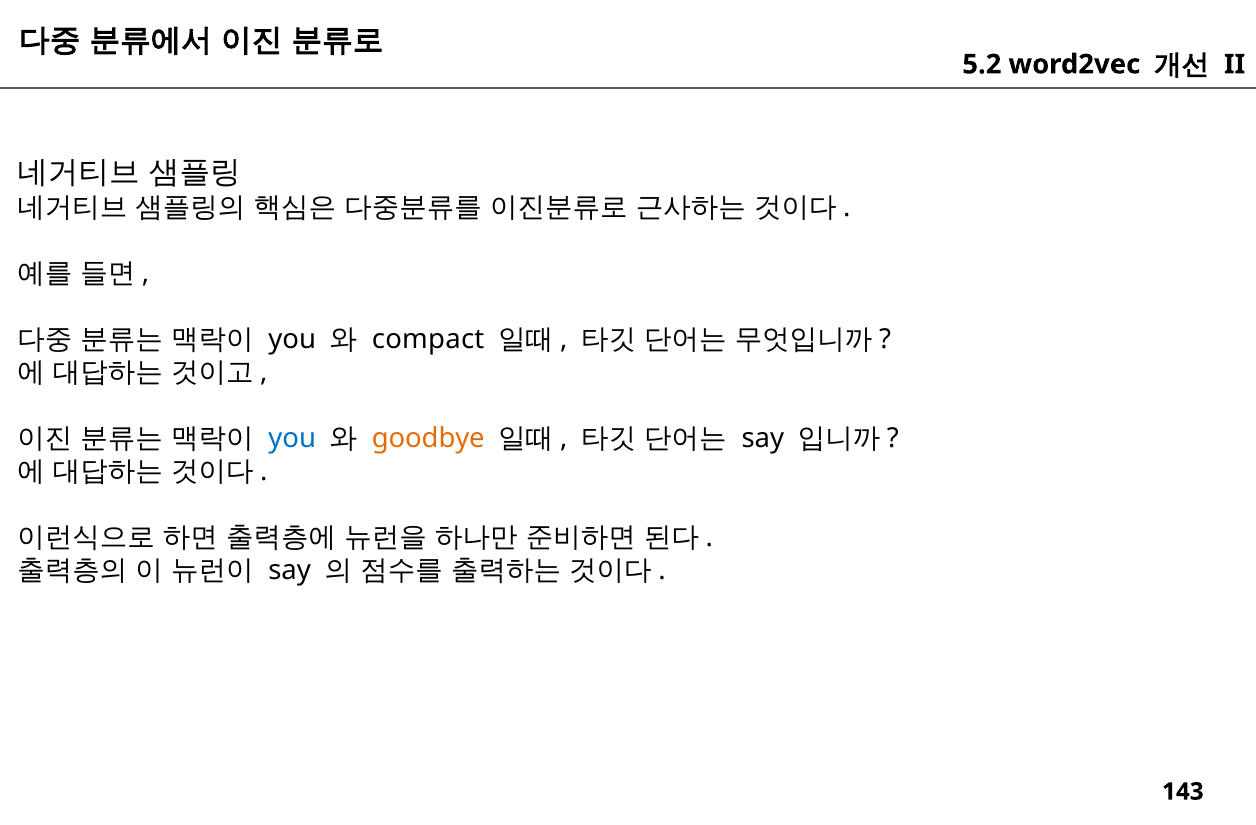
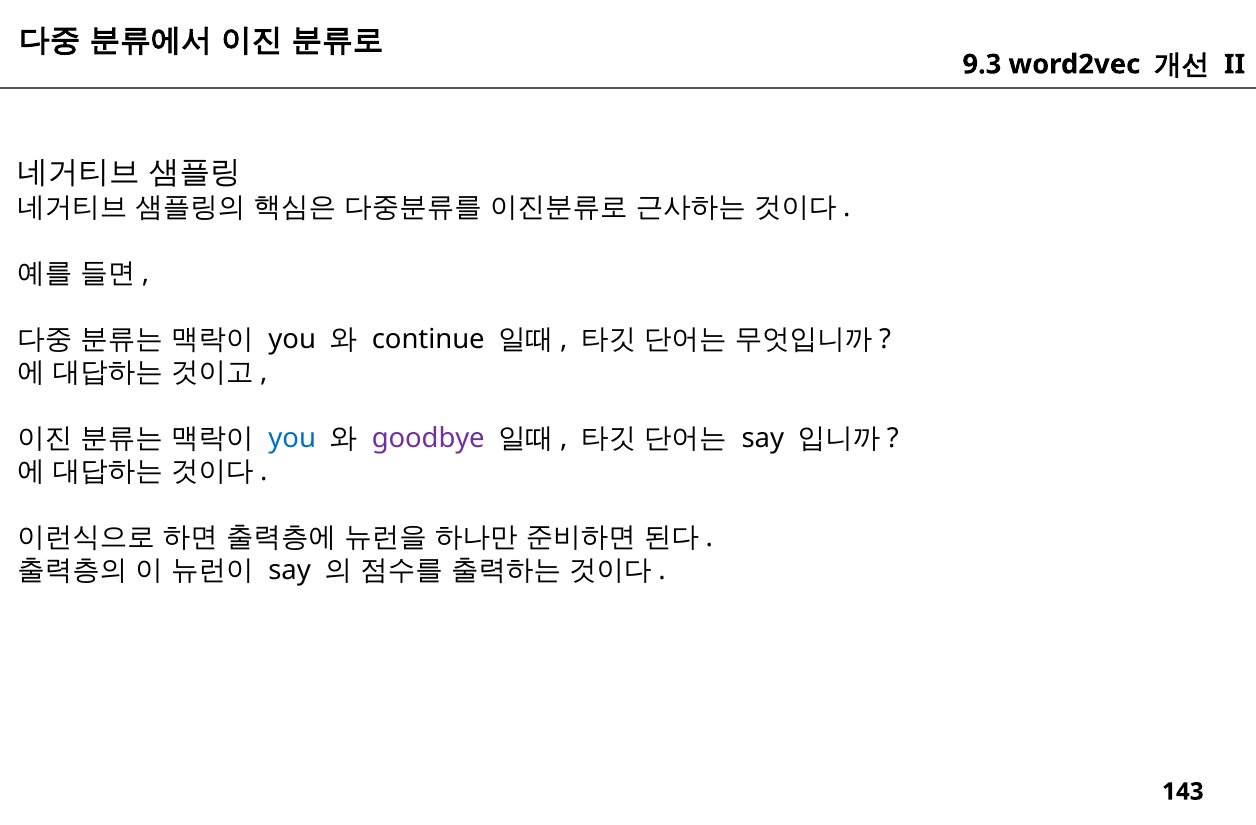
5.2: 5.2 -> 9.3 (982, 64)
compact: compact -> continue (428, 339)
goodbye colour: orange -> purple (428, 438)
